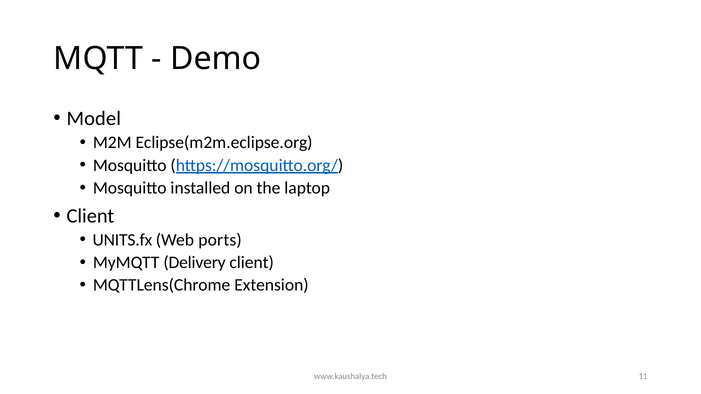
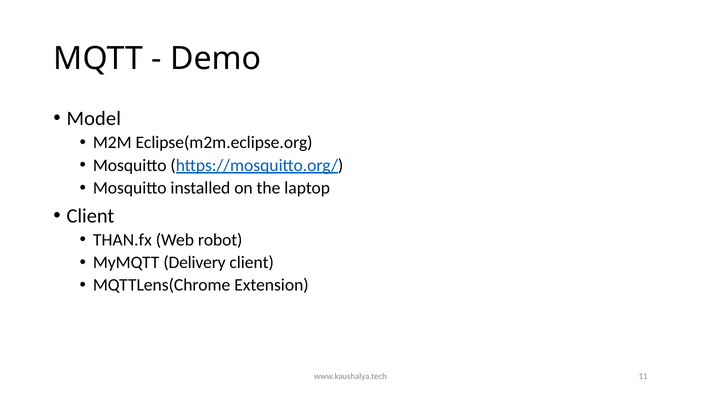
UNITS.fx: UNITS.fx -> THAN.fx (122, 240)
ports: ports -> robot (220, 240)
